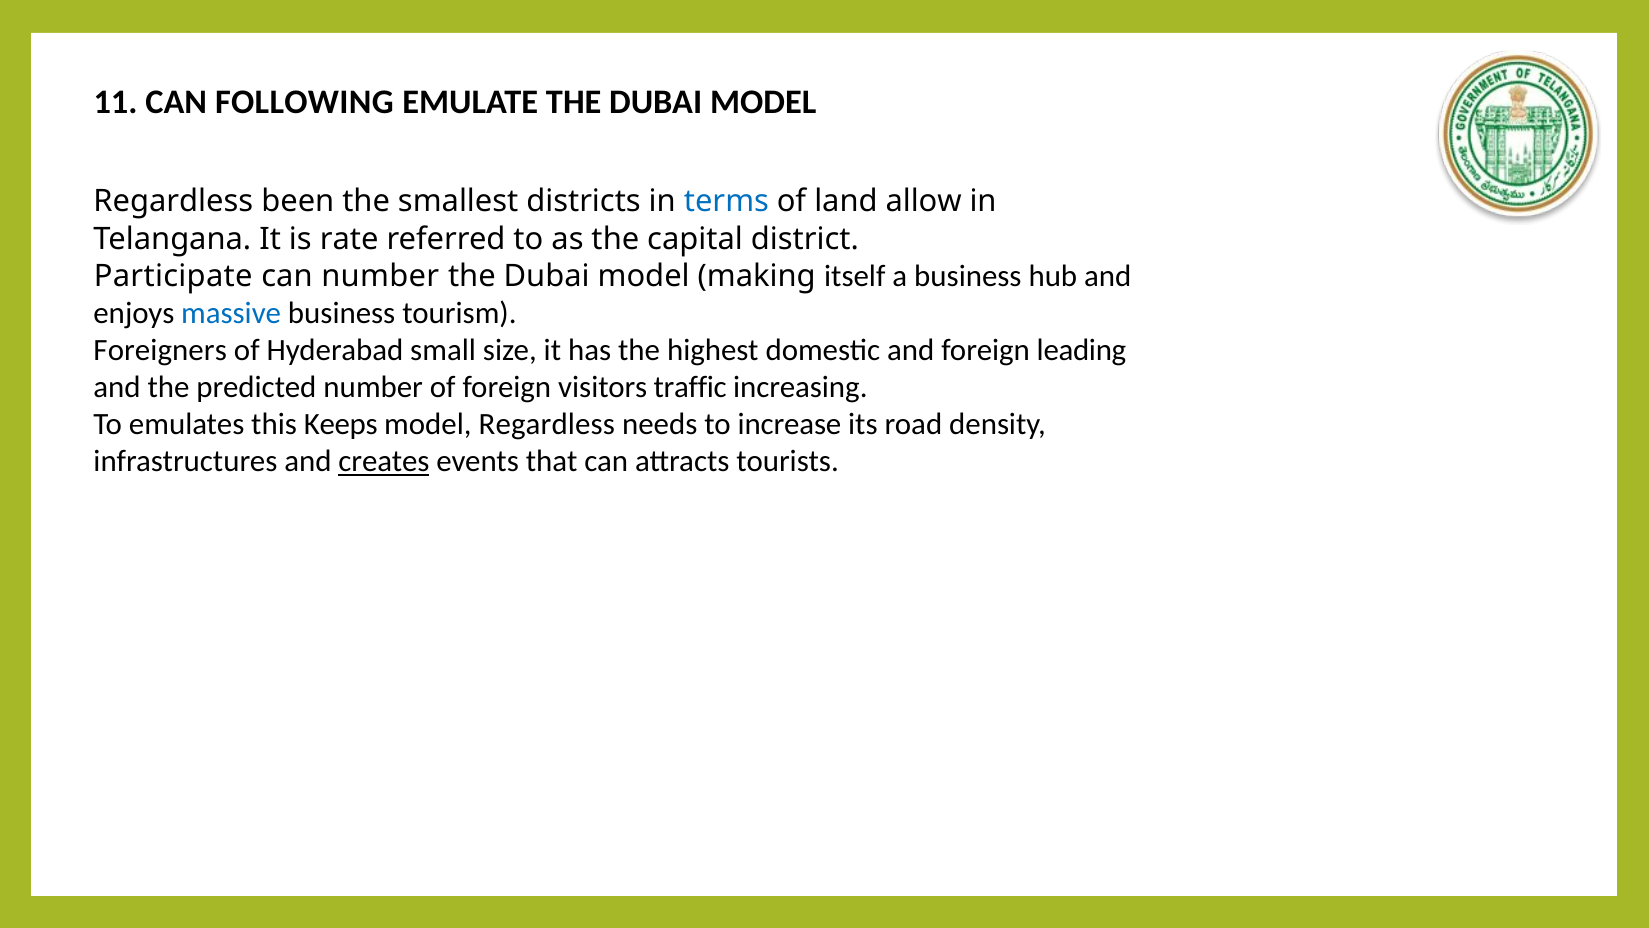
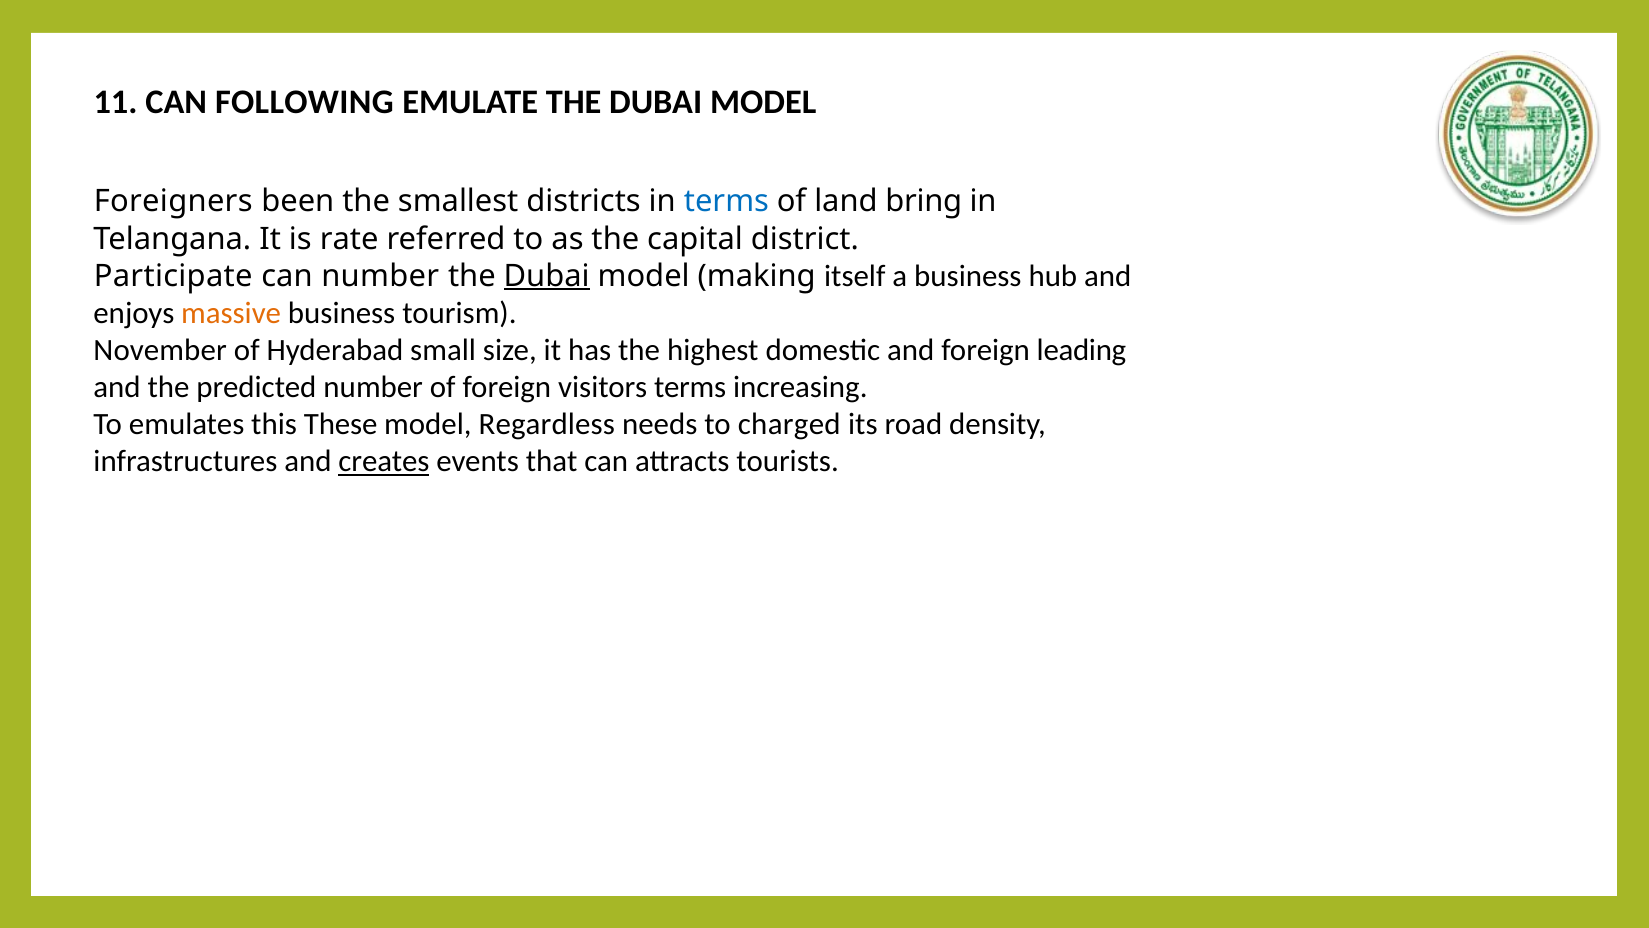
Regardless: Regardless -> Foreigners (173, 202)
allow: allow -> bring (924, 202)
Dubai underline: none -> present (547, 276)
massive colour: blue -> orange (231, 313)
Foreigners: Foreigners -> November (160, 350)
visitors traffic: traffic -> terms (690, 387)
Keeps: Keeps -> These (341, 424)
increase: increase -> charged (789, 424)
